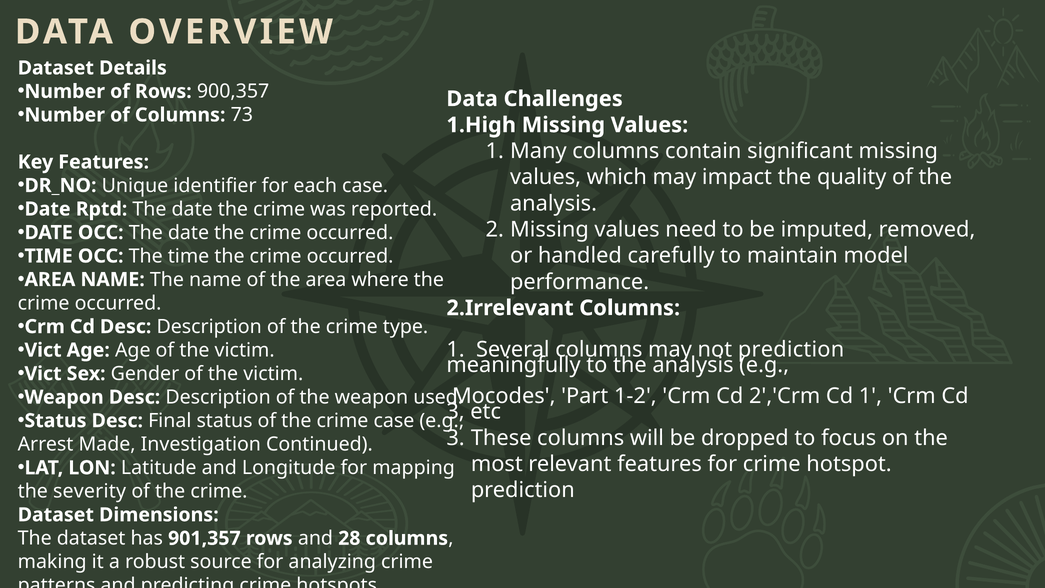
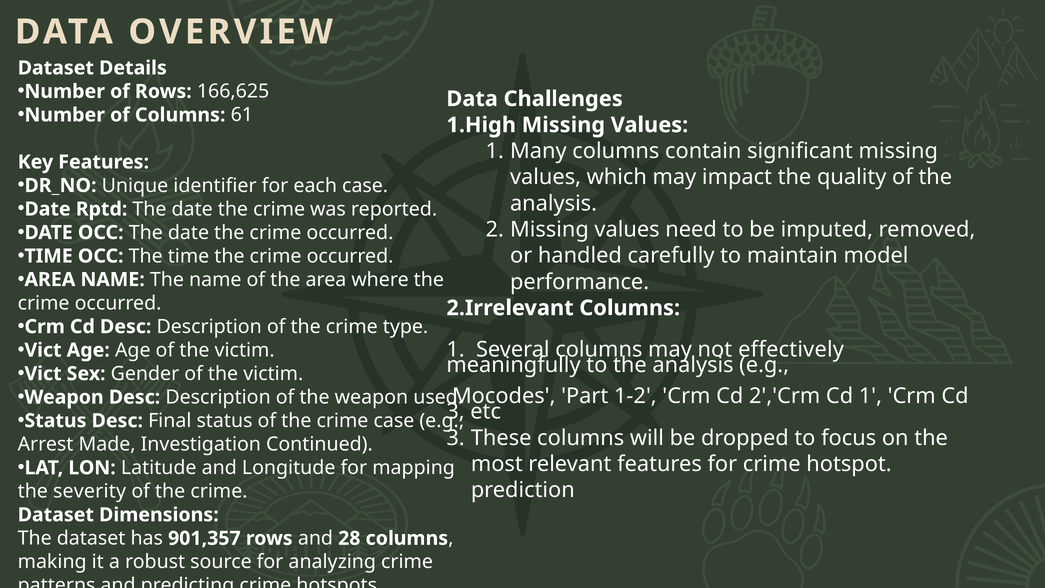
900,357: 900,357 -> 166,625 (233, 91)
73: 73 -> 61 (242, 115)
not prediction: prediction -> effectively (791, 350)
